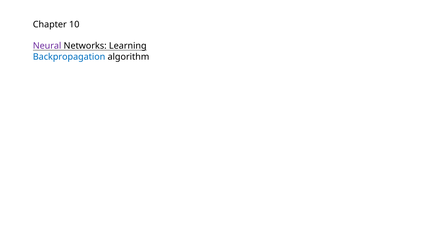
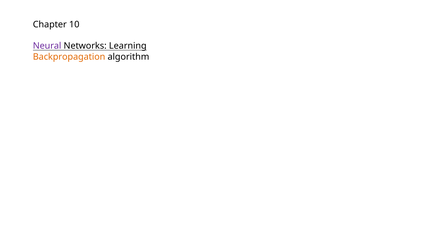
Backpropagation colour: blue -> orange (69, 57)
